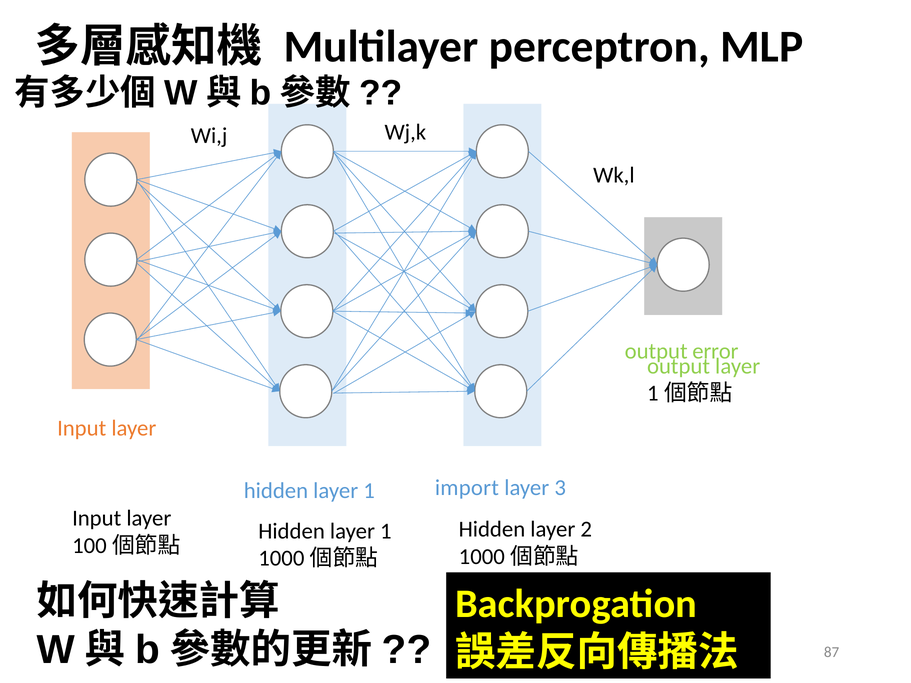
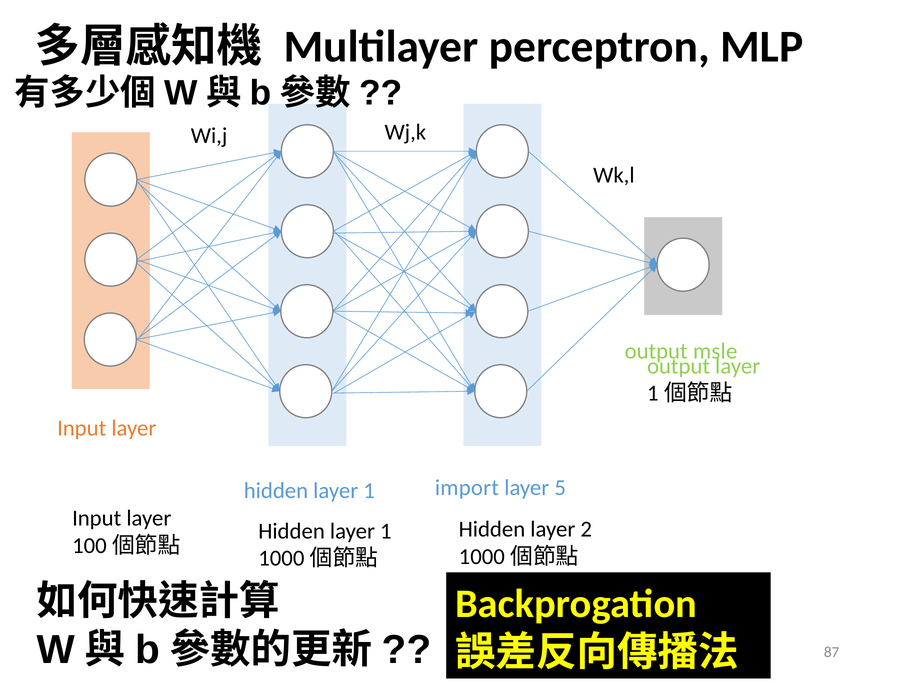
error: error -> msle (715, 351)
3: 3 -> 5 (560, 488)
